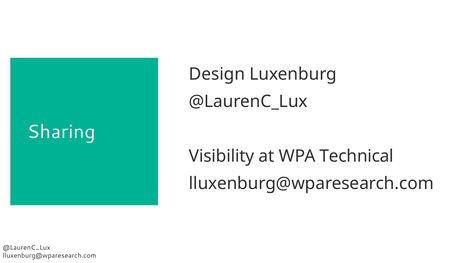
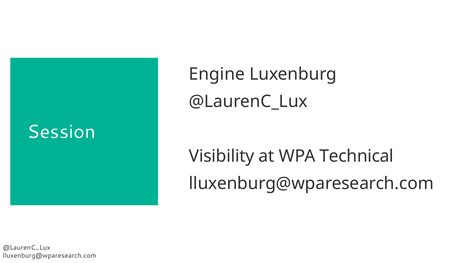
Design: Design -> Engine (217, 74)
Sharing: Sharing -> Session (61, 132)
